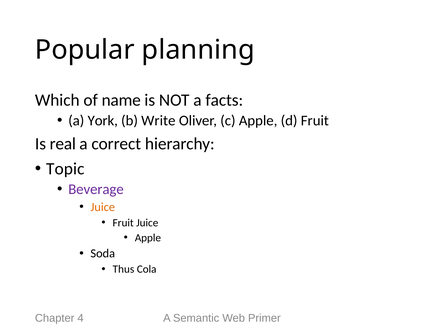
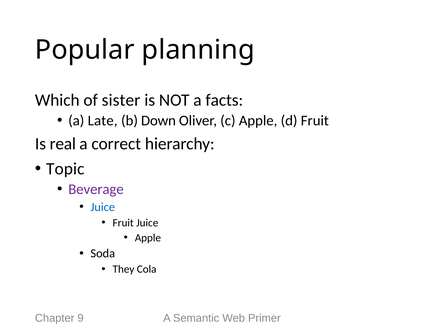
name: name -> sister (121, 100)
York: York -> Late (103, 121)
Write: Write -> Down (158, 121)
Juice colour: orange -> blue (103, 207)
Thus: Thus -> They (124, 269)
4: 4 -> 9 (81, 318)
